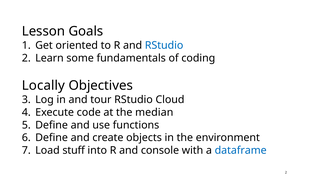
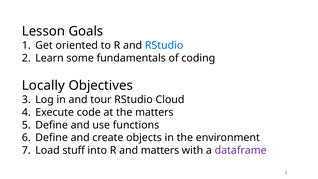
the median: median -> matters (154, 112)
and console: console -> matters (160, 150)
dataframe colour: blue -> purple (241, 150)
